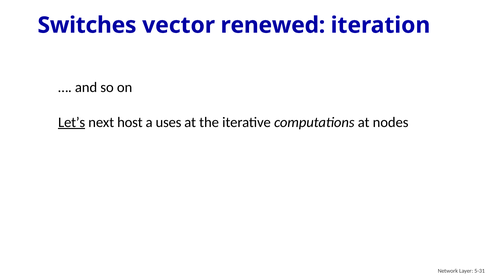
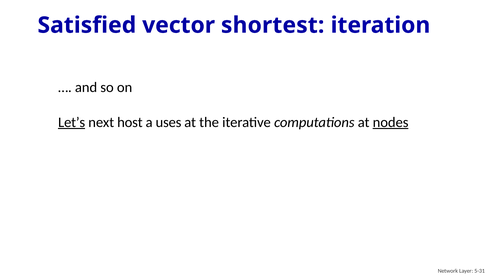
Switches: Switches -> Satisfied (87, 25)
renewed: renewed -> shortest (273, 25)
nodes underline: none -> present (391, 122)
